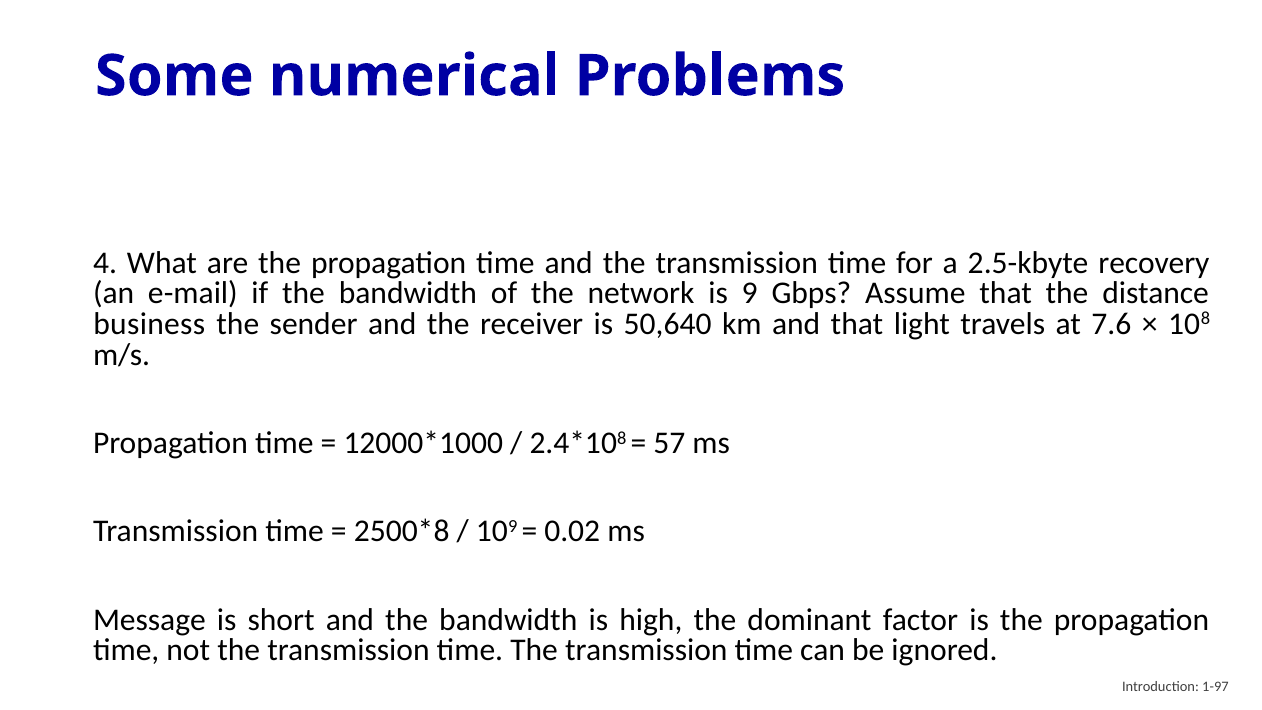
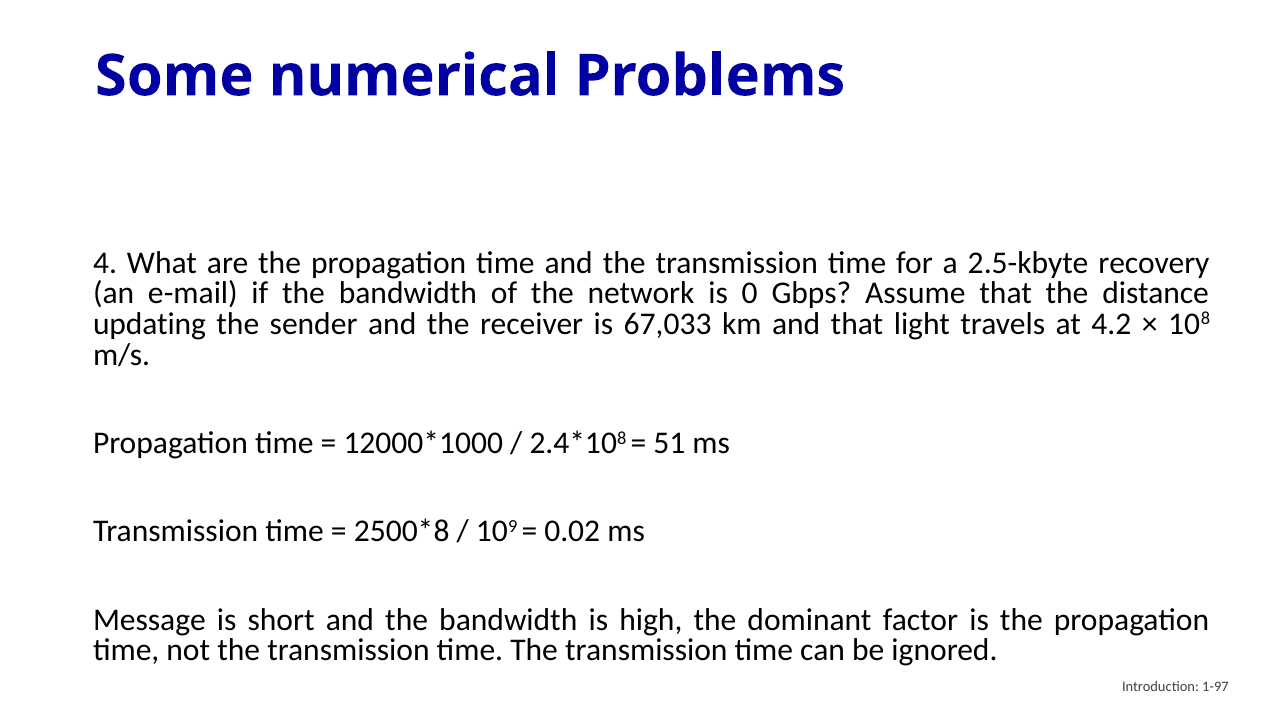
9: 9 -> 0 (750, 293)
business: business -> updating (149, 324)
50,640: 50,640 -> 67,033 (668, 324)
7.6: 7.6 -> 4.2 (1111, 324)
57: 57 -> 51 (669, 443)
